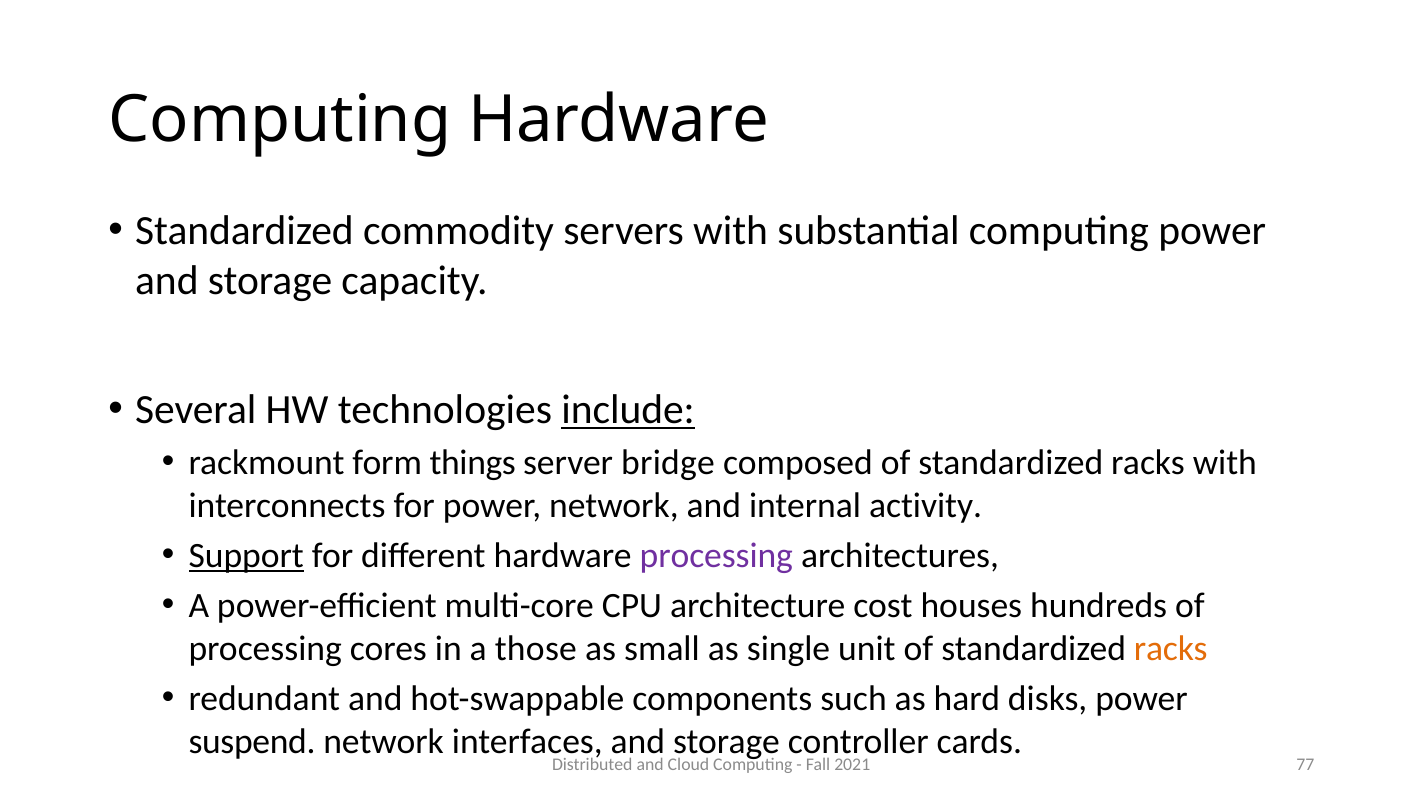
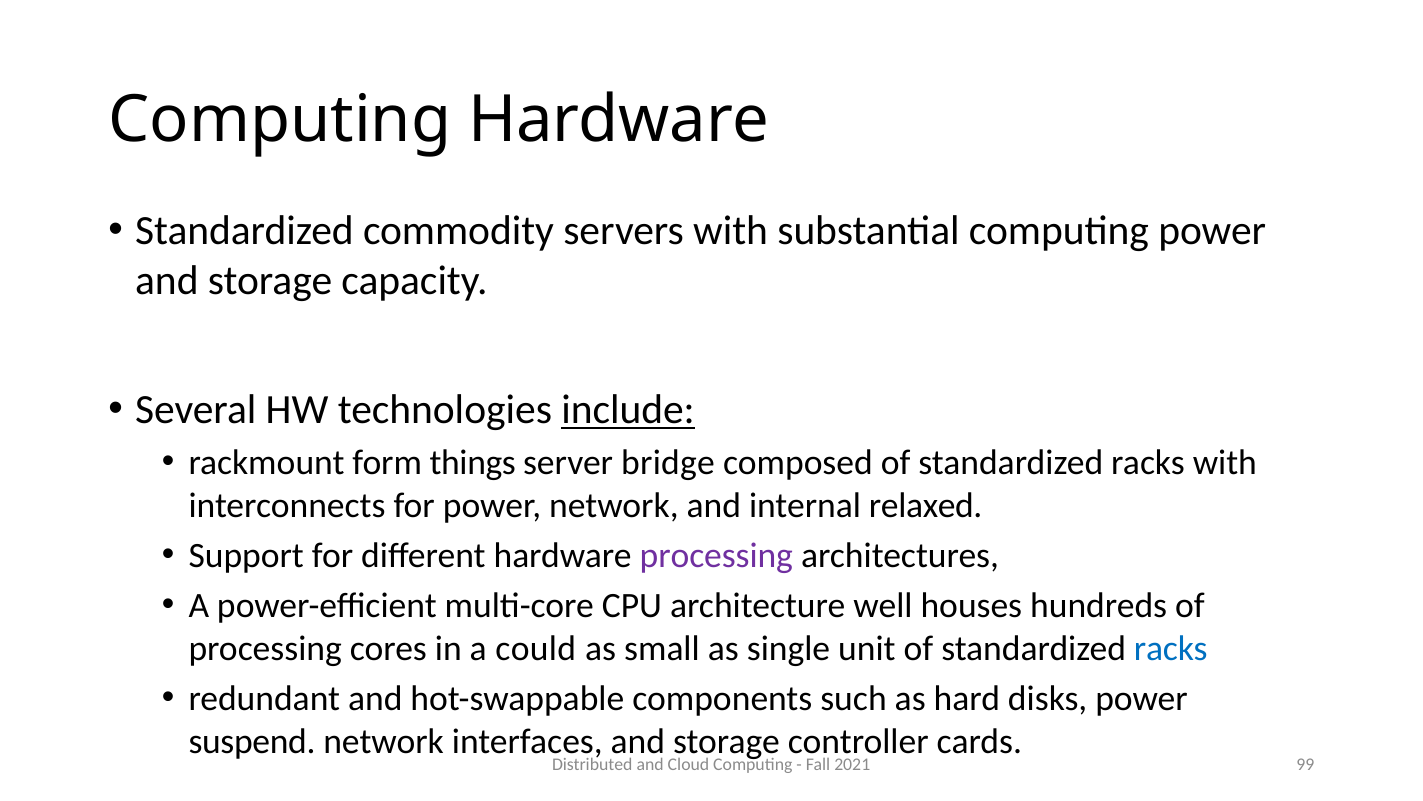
activity: activity -> relaxed (926, 506)
Support underline: present -> none (246, 556)
cost: cost -> well (883, 606)
those: those -> could (536, 648)
racks colour: orange -> blue (1171, 648)
77: 77 -> 99 (1305, 764)
